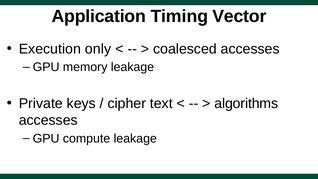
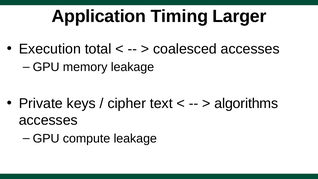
Vector: Vector -> Larger (239, 16)
only: only -> total (98, 49)
